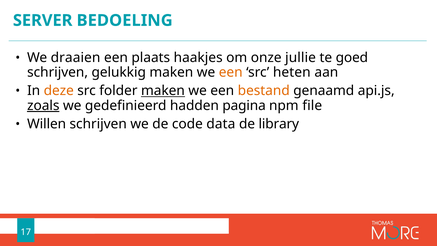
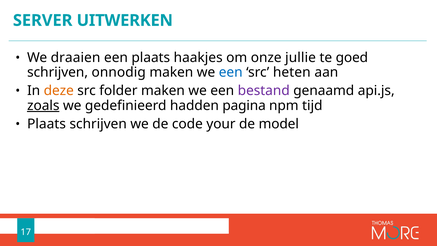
BEDOELING: BEDOELING -> UITWERKEN (125, 20)
gelukkig: gelukkig -> onnodig (119, 72)
een colour: orange -> blue (231, 72)
maken underline: present -> none (163, 91)
bestand colour: orange -> purple (264, 91)
file: file -> tijd (312, 105)
Willen: Willen -> Plaats (47, 124)
data: data -> your (221, 124)
library: library -> model (279, 124)
